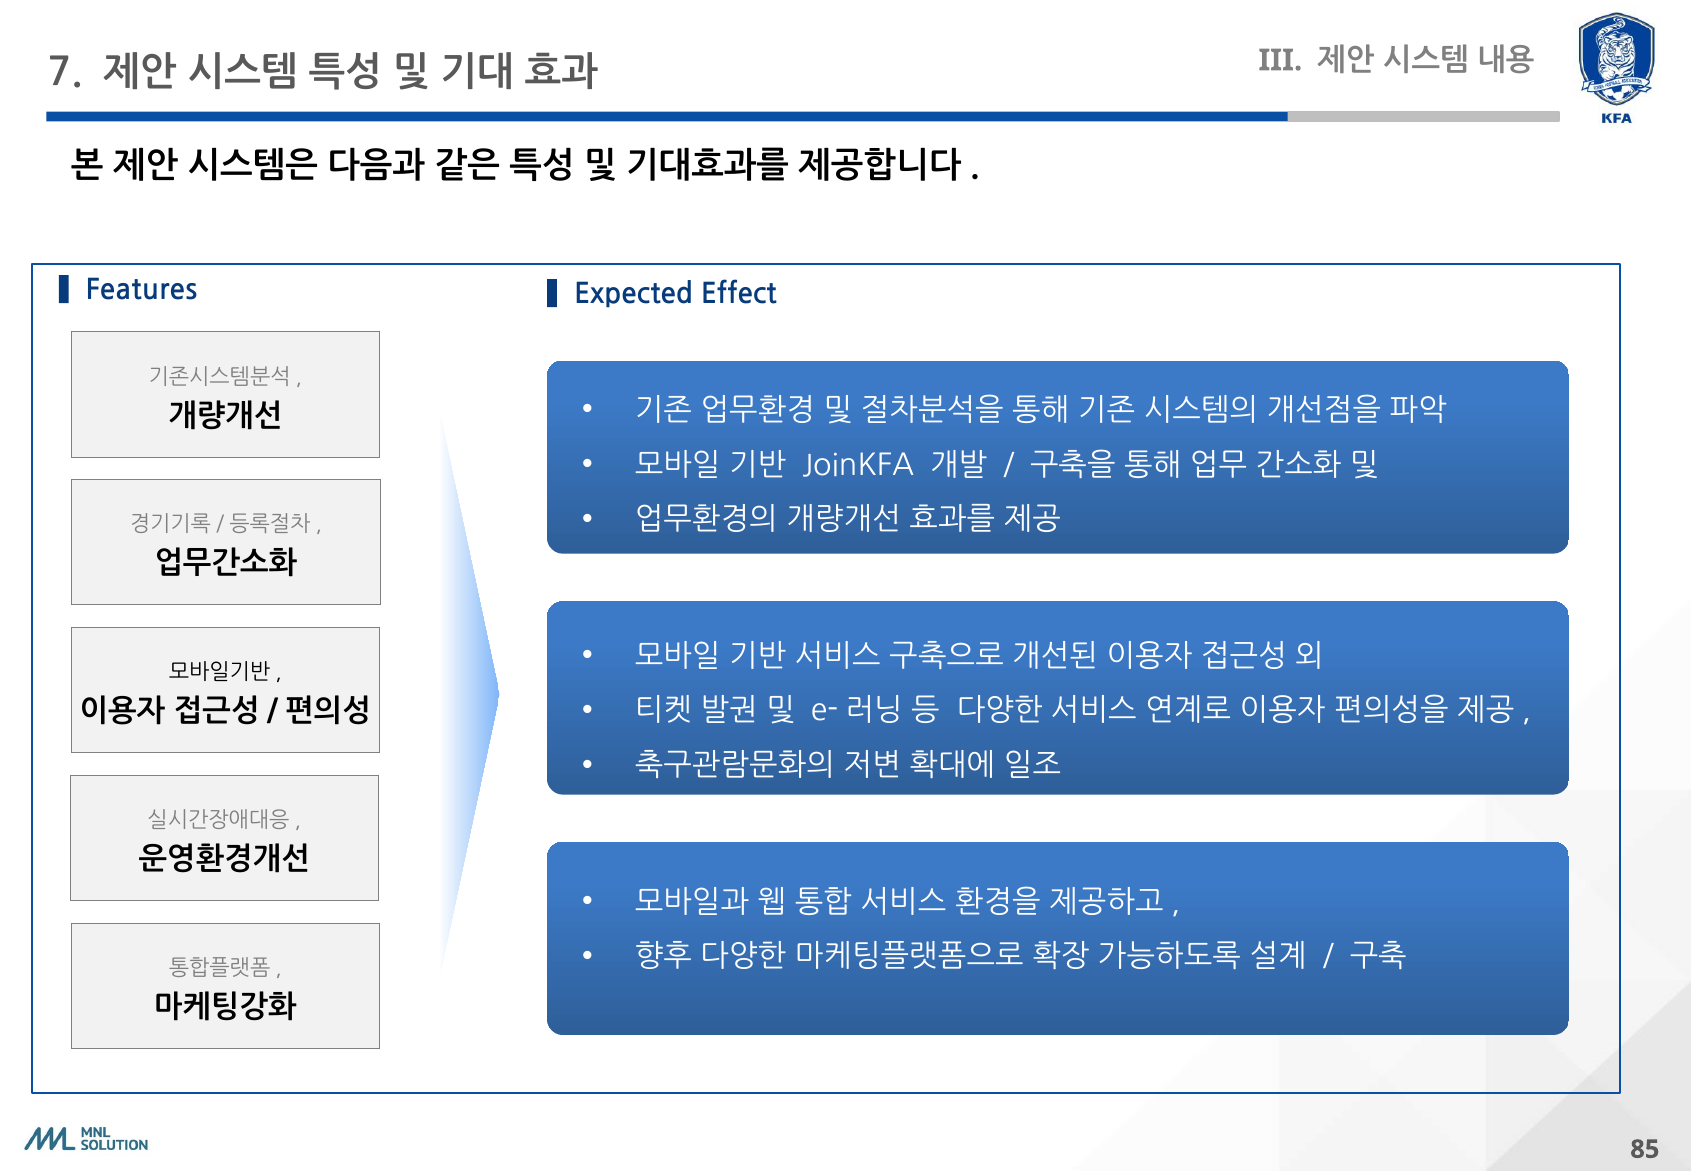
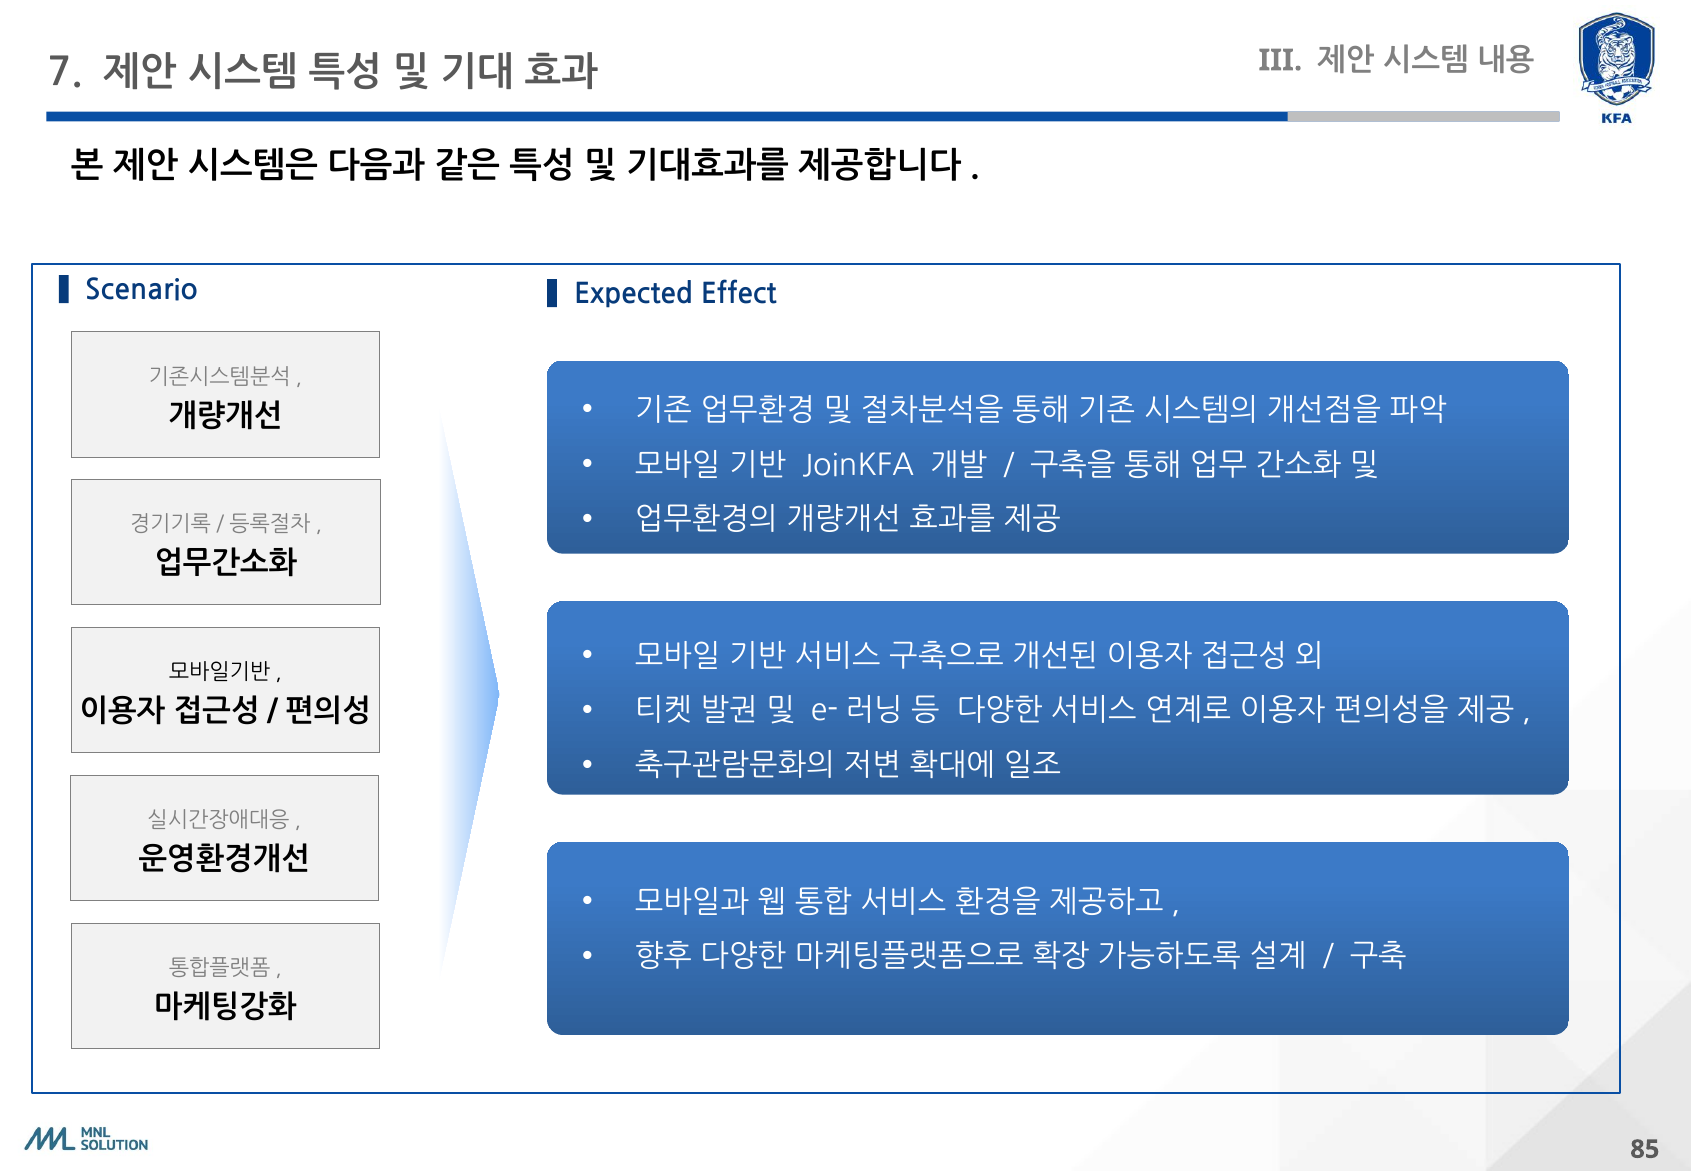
Features: Features -> Scenario (141, 290)
